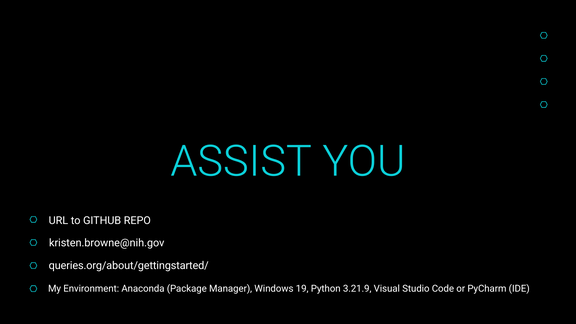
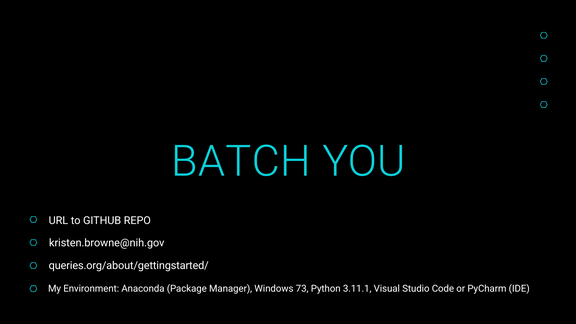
ASSIST: ASSIST -> BATCH (241, 162)
19: 19 -> 73 (302, 289)
3.21.9: 3.21.9 -> 3.11.1 (357, 289)
